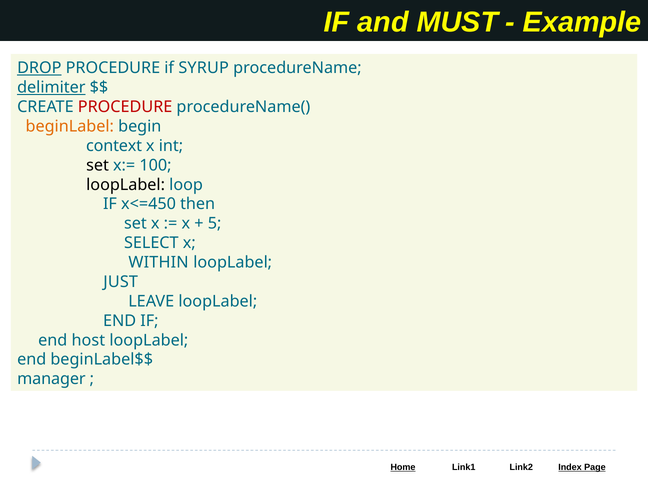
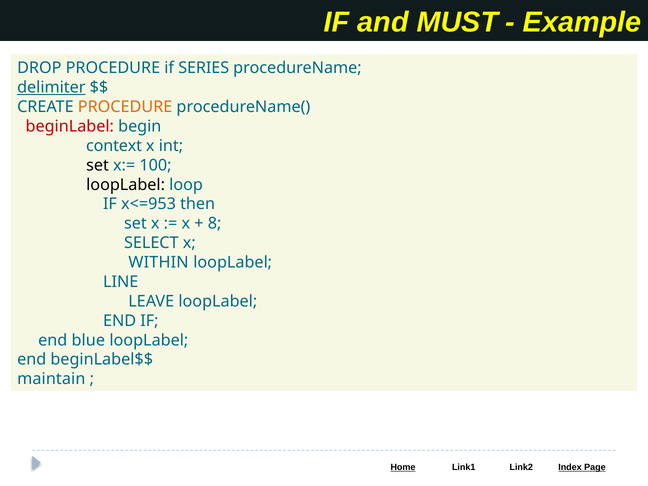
DROP underline: present -> none (39, 68)
SYRUP: SYRUP -> SERIES (204, 68)
PROCEDURE colour: red -> orange (125, 107)
beginLabel colour: orange -> red (70, 126)
x<=450: x<=450 -> x<=953 (149, 204)
5: 5 -> 8 (215, 224)
JUST: JUST -> LINE (121, 282)
host: host -> blue (88, 340)
manager: manager -> maintain (51, 379)
